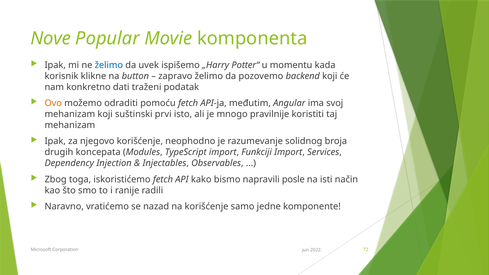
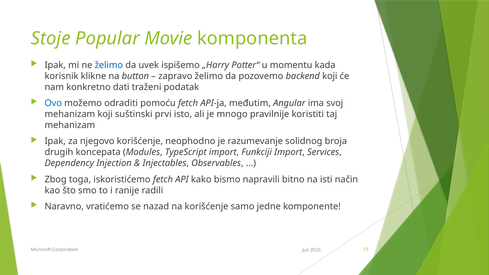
Nove: Nove -> Stoje (51, 39)
Ovo colour: orange -> blue (53, 103)
posle: posle -> bitno (293, 179)
